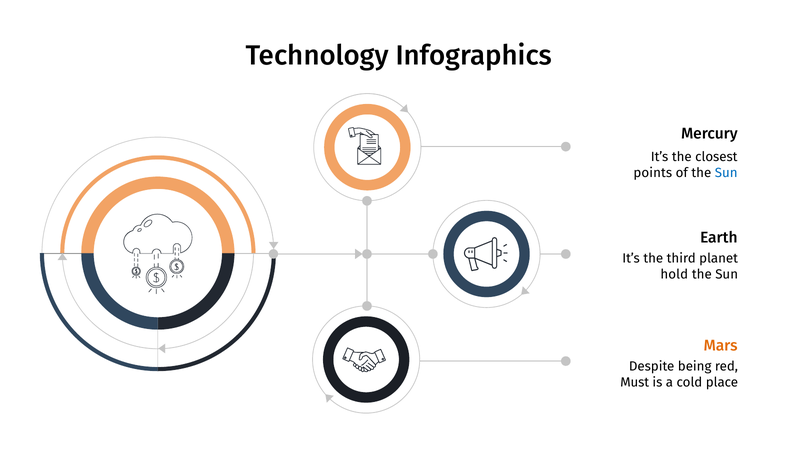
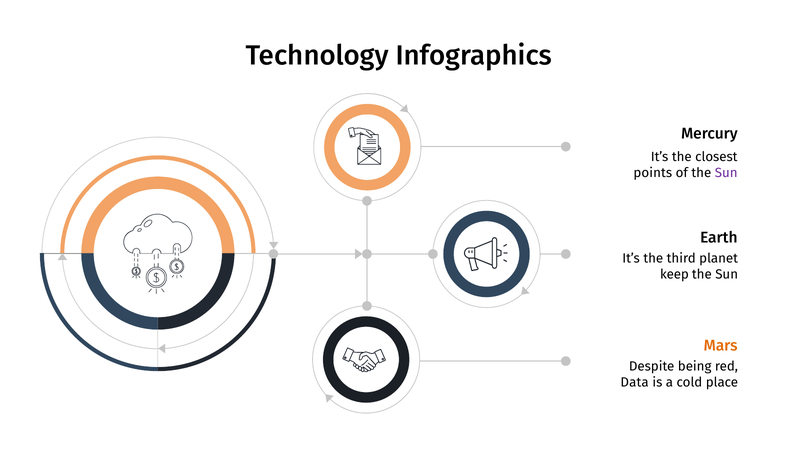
Sun colour: blue -> purple (726, 173)
hold: hold -> keep (674, 274)
Must: Must -> Data (635, 382)
